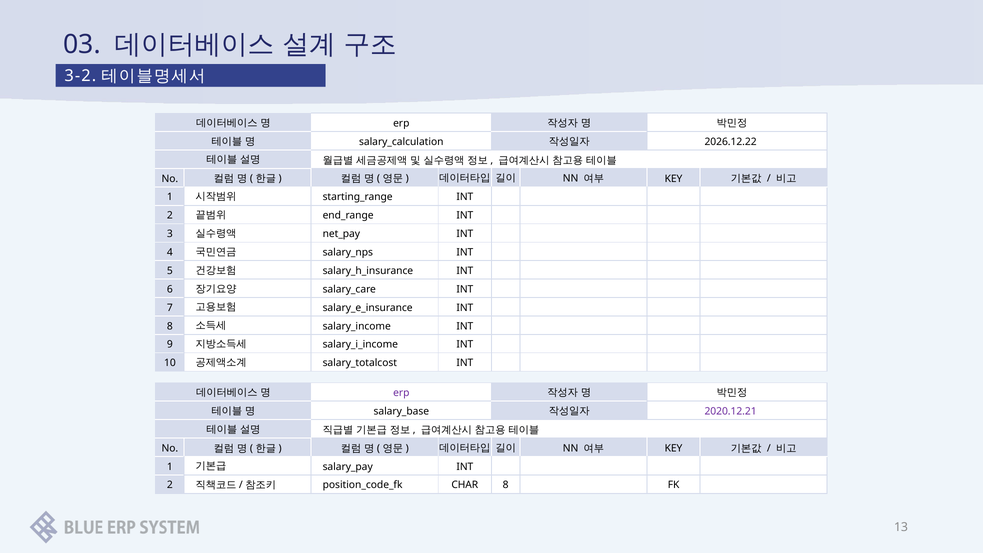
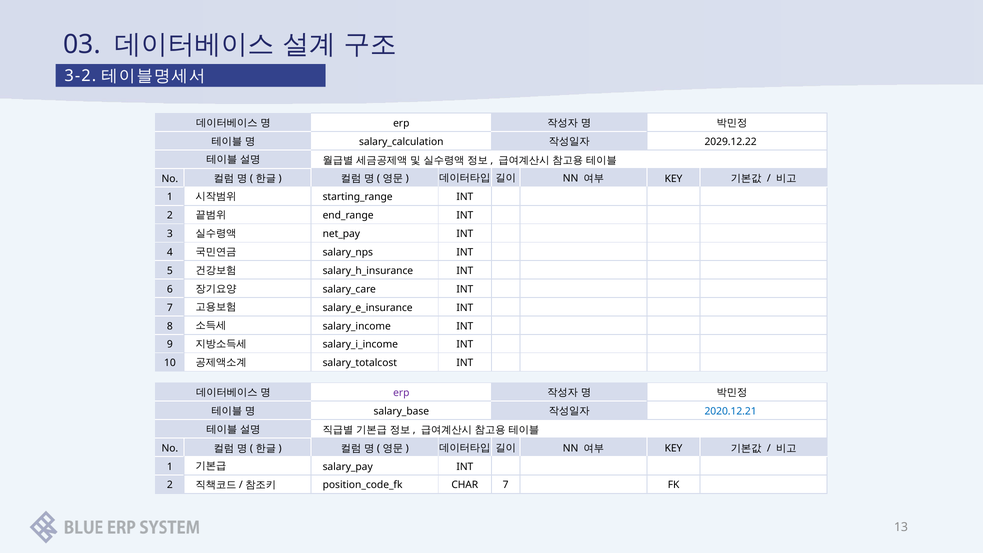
2026.12.22: 2026.12.22 -> 2029.12.22 (731, 142)
2020.12.21 colour: purple -> blue (731, 411)
CHAR 8: 8 -> 7 (506, 485)
